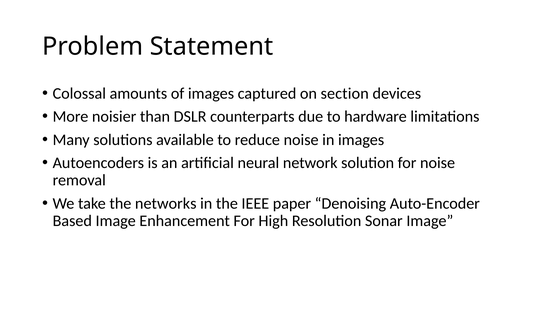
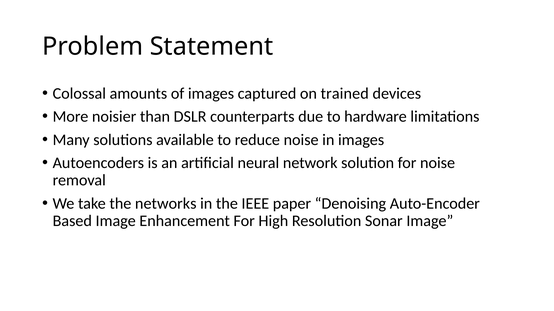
section: section -> trained (345, 94)
